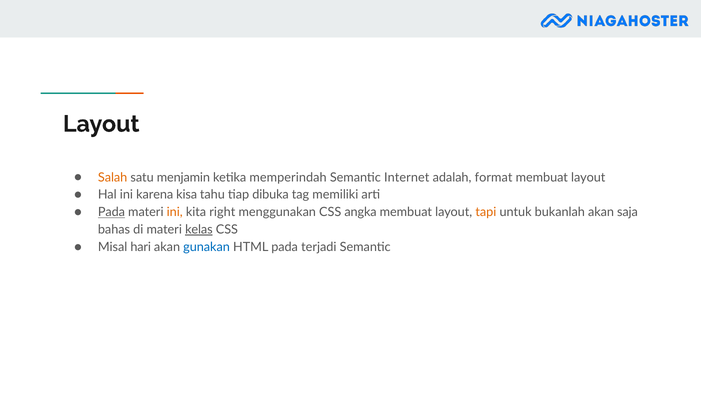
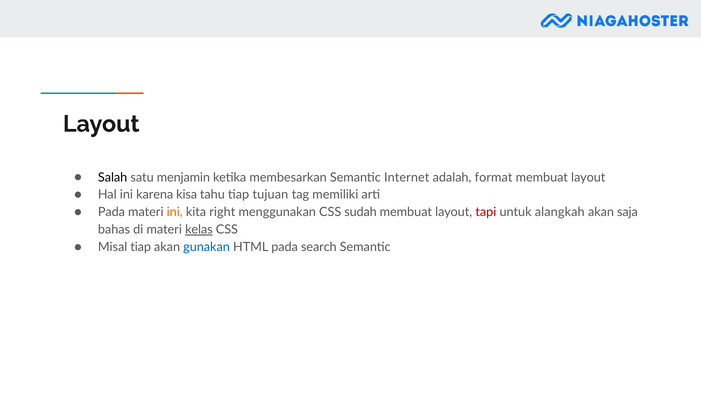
Salah colour: orange -> black (113, 177)
memperindah: memperindah -> membesarkan (288, 177)
dibuka: dibuka -> tujuan (270, 194)
Pada underline: present -> none (111, 212)
angka: angka -> sudah (361, 212)
tapi colour: orange -> red (486, 212)
bukanlah: bukanlah -> alangkah (560, 212)
Misal hari: hari -> tiap (141, 247)
terjadi: terjadi -> search (319, 247)
